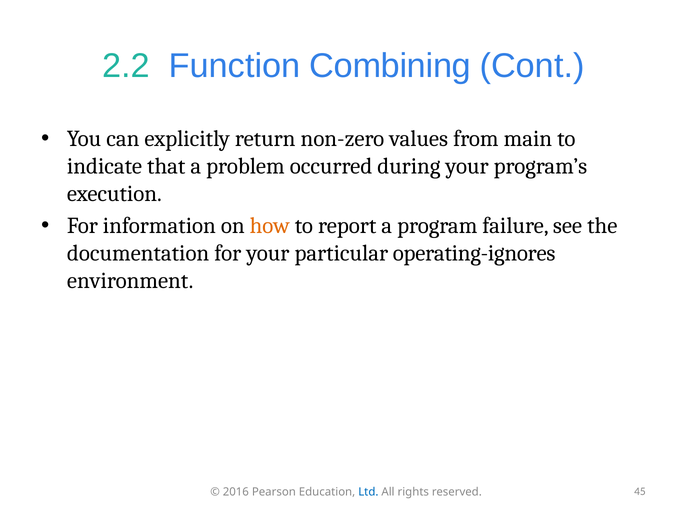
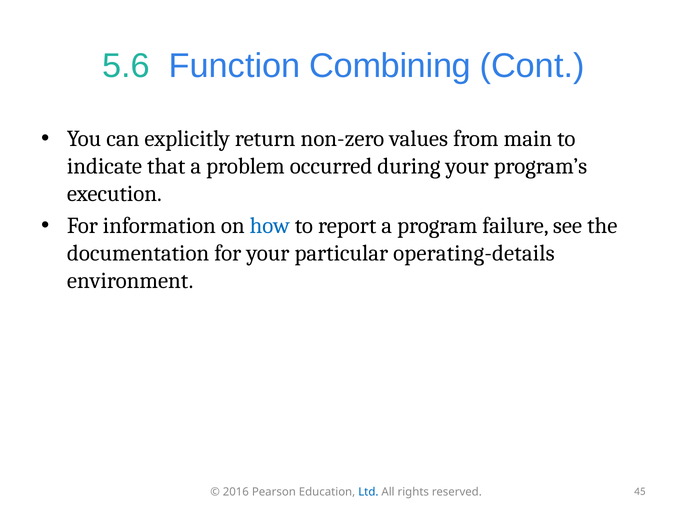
2.2: 2.2 -> 5.6 (126, 66)
how colour: orange -> blue (270, 226)
operating-ignores: operating-ignores -> operating-details (474, 254)
